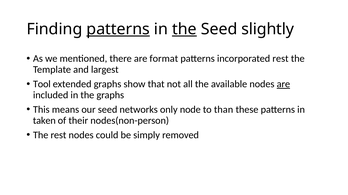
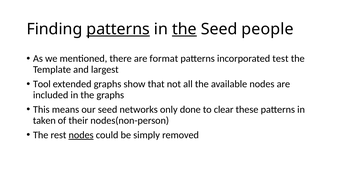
slightly: slightly -> people (268, 29)
incorporated rest: rest -> test (280, 59)
are underline: present -> none (283, 84)
node: node -> done (190, 110)
than: than -> clear (224, 110)
nodes underline: none -> present (81, 136)
